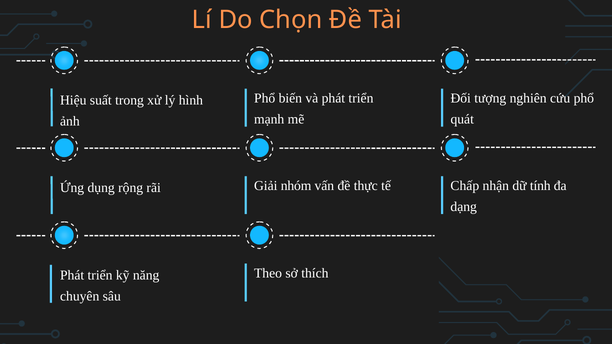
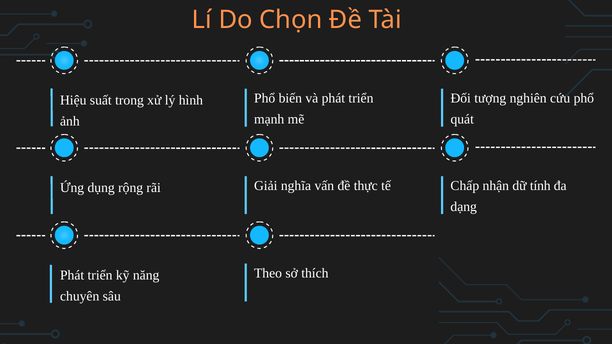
nhóm: nhóm -> nghĩa (296, 186)
